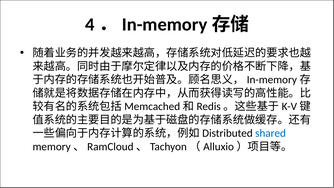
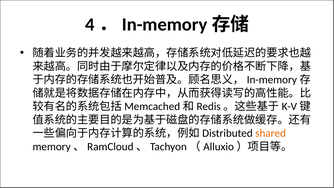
shared colour: blue -> orange (271, 133)
